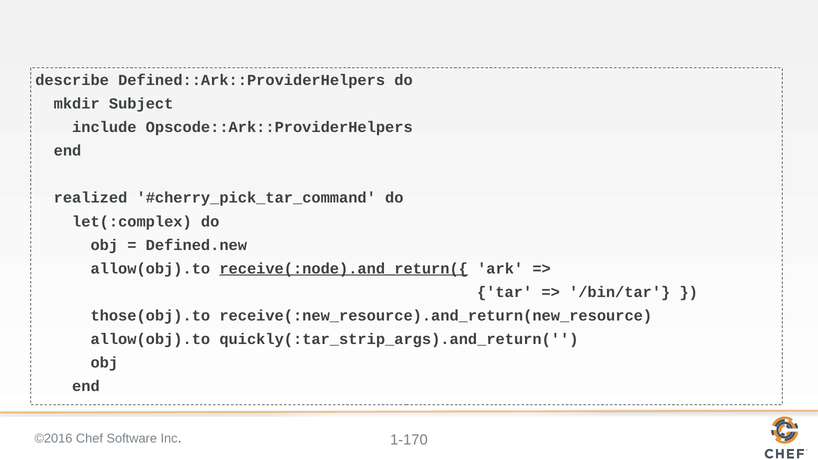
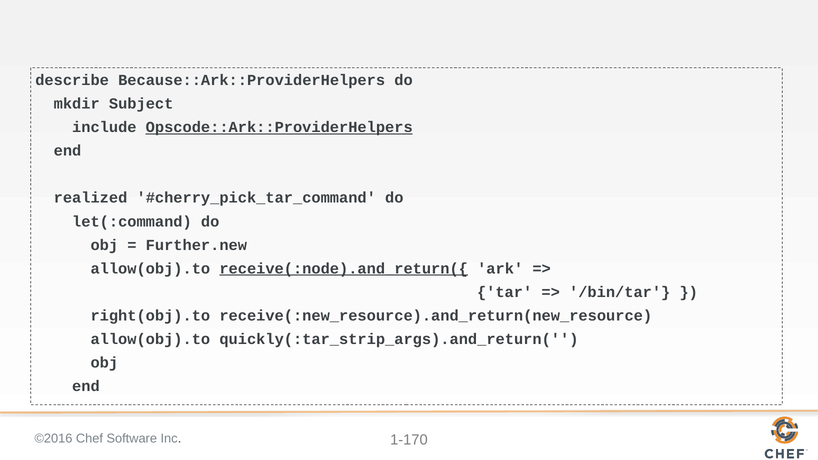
Defined::Ark::ProviderHelpers: Defined::Ark::ProviderHelpers -> Because::Ark::ProviderHelpers (252, 80)
Opscode::Ark::ProviderHelpers underline: none -> present (279, 127)
let(:complex: let(:complex -> let(:command (132, 222)
Defined.new: Defined.new -> Further.new (196, 245)
those(obj).to: those(obj).to -> right(obj).to (150, 316)
